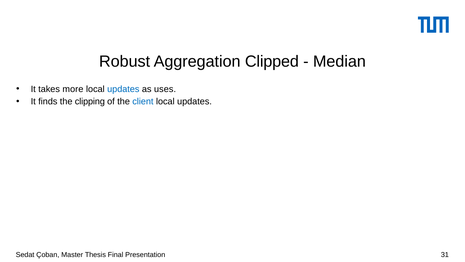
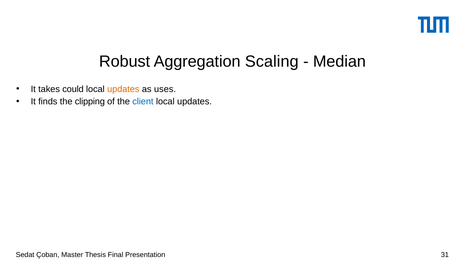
Clipped: Clipped -> Scaling (272, 62)
more: more -> could (73, 89)
updates colour: blue -> orange (123, 89)
